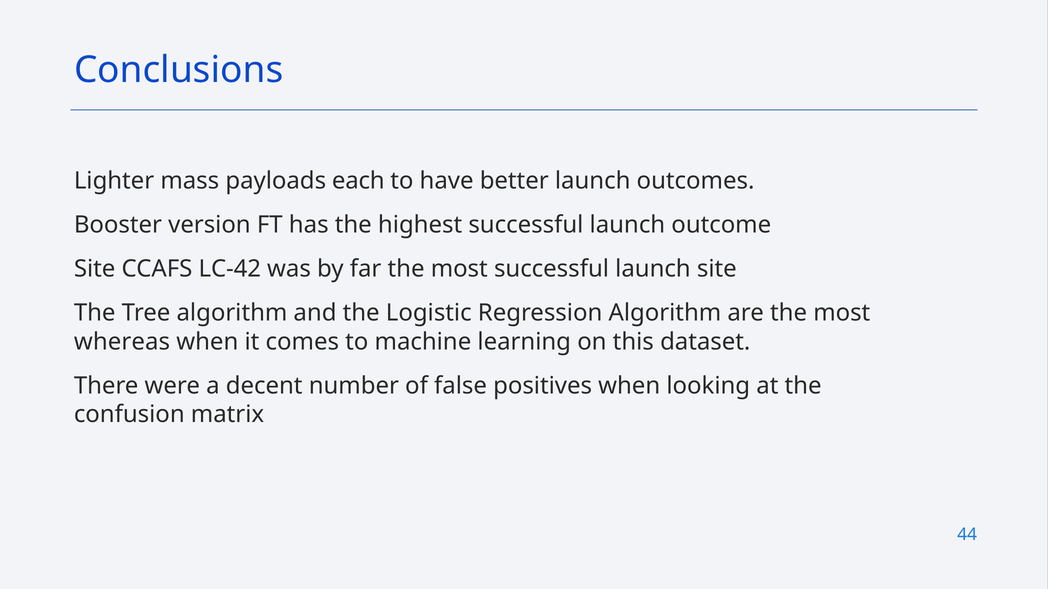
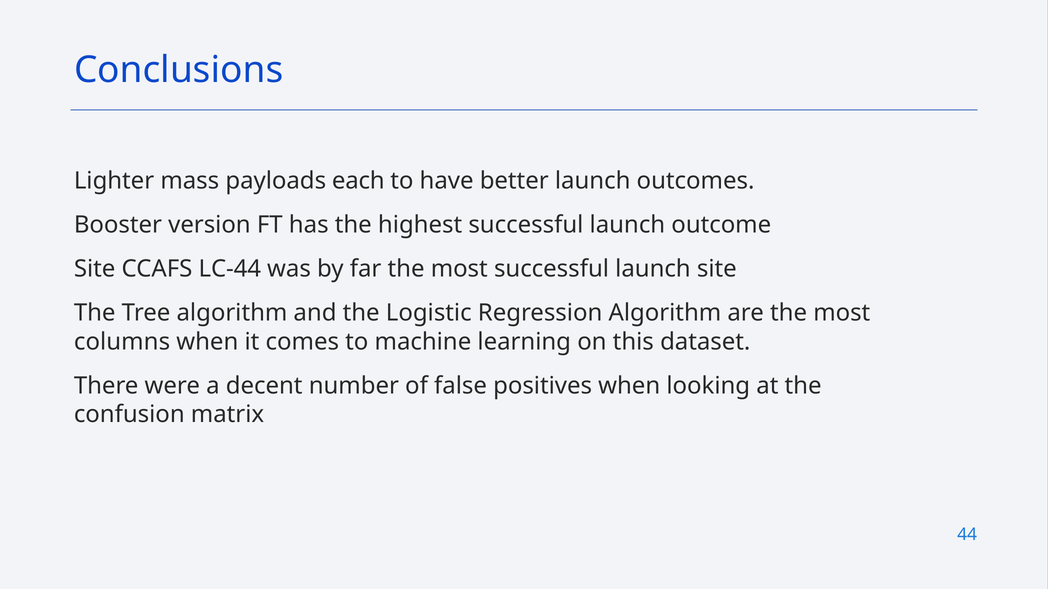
LC-42: LC-42 -> LC-44 (230, 269)
whereas: whereas -> columns (122, 342)
